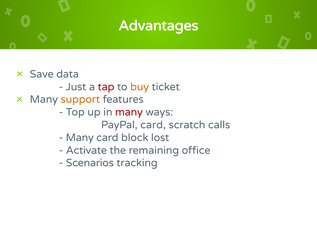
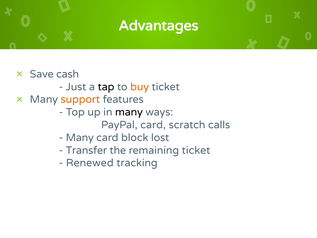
data: data -> cash (68, 74)
tap colour: red -> black (106, 87)
many colour: red -> black (129, 112)
Activate: Activate -> Transfer (86, 150)
remaining office: office -> ticket (196, 150)
Scenarios: Scenarios -> Renewed (90, 163)
